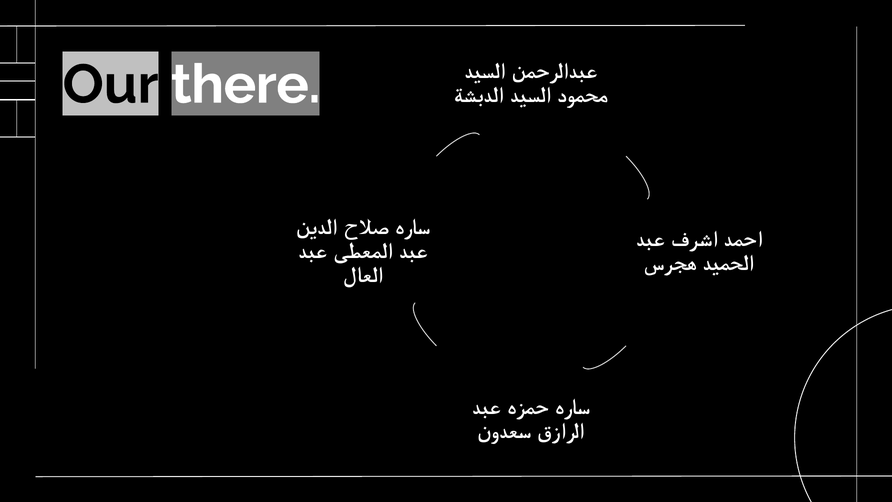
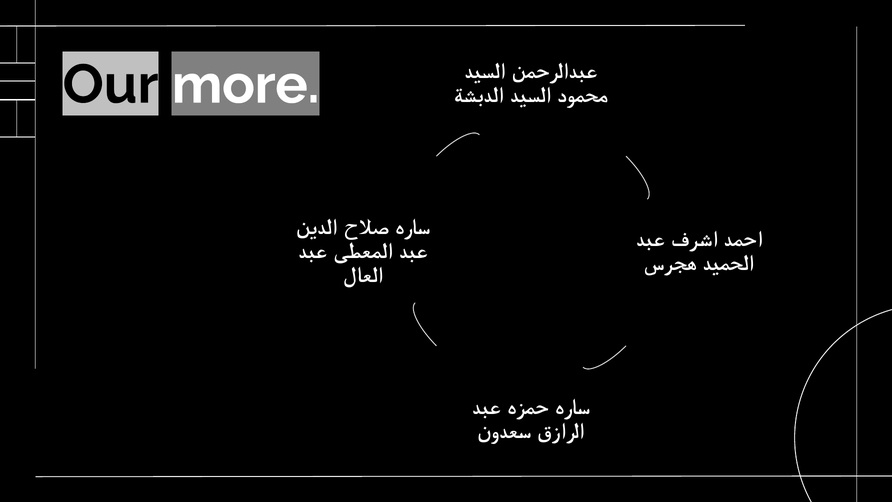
there: there -> more (246, 85)
